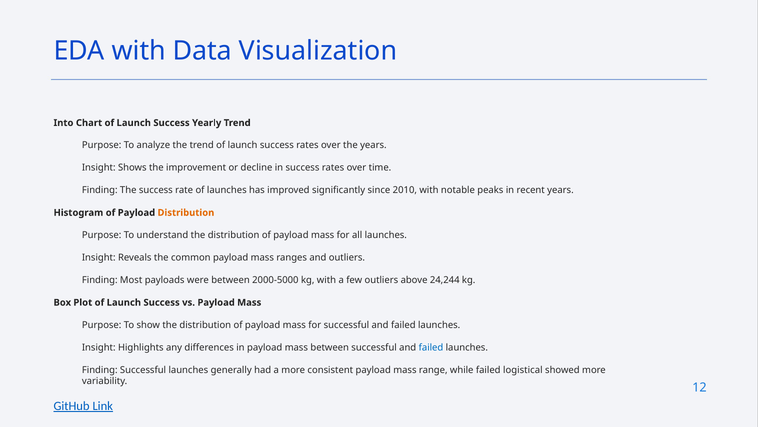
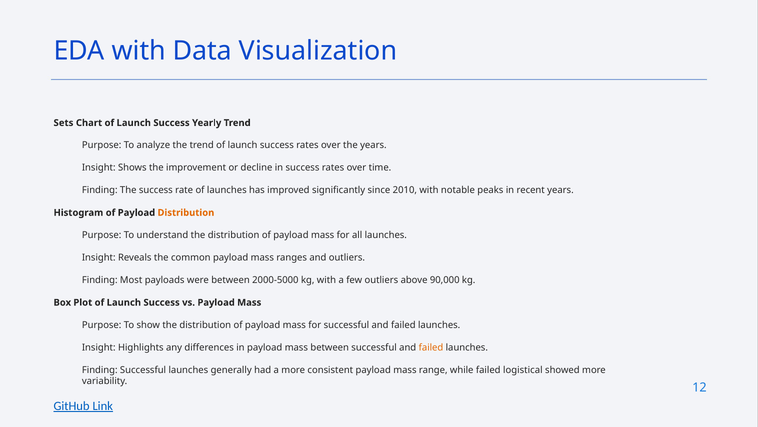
Into: Into -> Sets (63, 123)
24,244: 24,244 -> 90,000 (445, 280)
failed colour: blue -> orange (431, 347)
